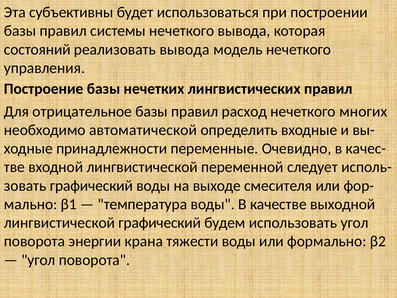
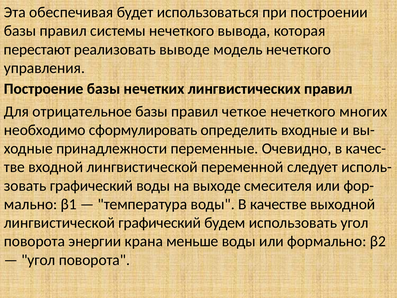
субъективны: субъективны -> обеспечивая (71, 12)
состояний: состояний -> перестают (37, 49)
реализовать вывода: вывода -> выводе (185, 49)
расход: расход -> четкое (244, 111)
автоматической: автоматической -> сформулировать (143, 130)
тяжести: тяжести -> меньше (192, 241)
